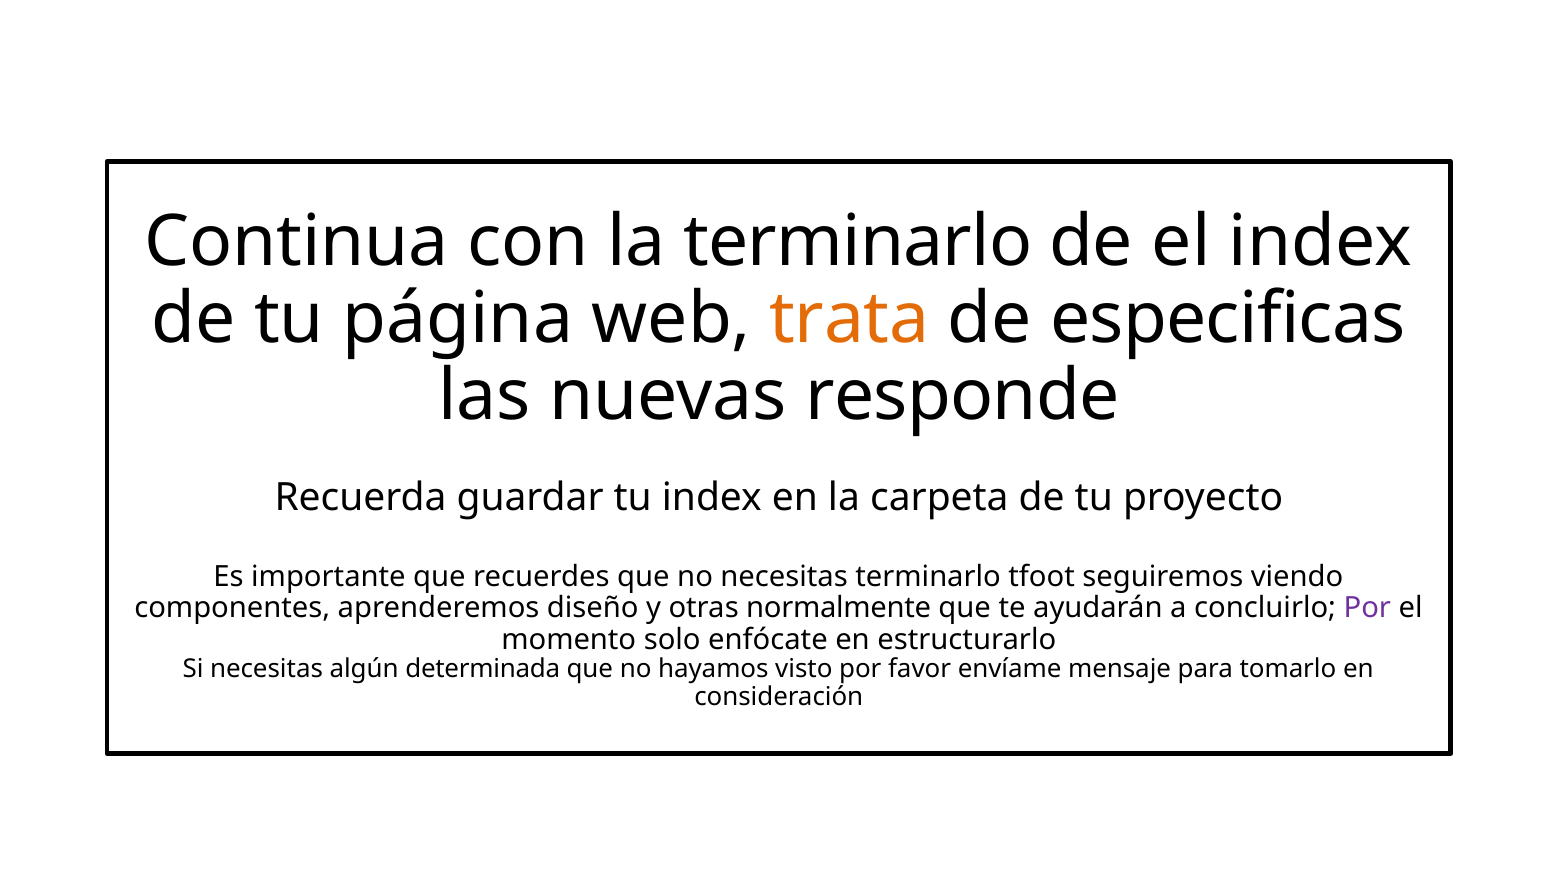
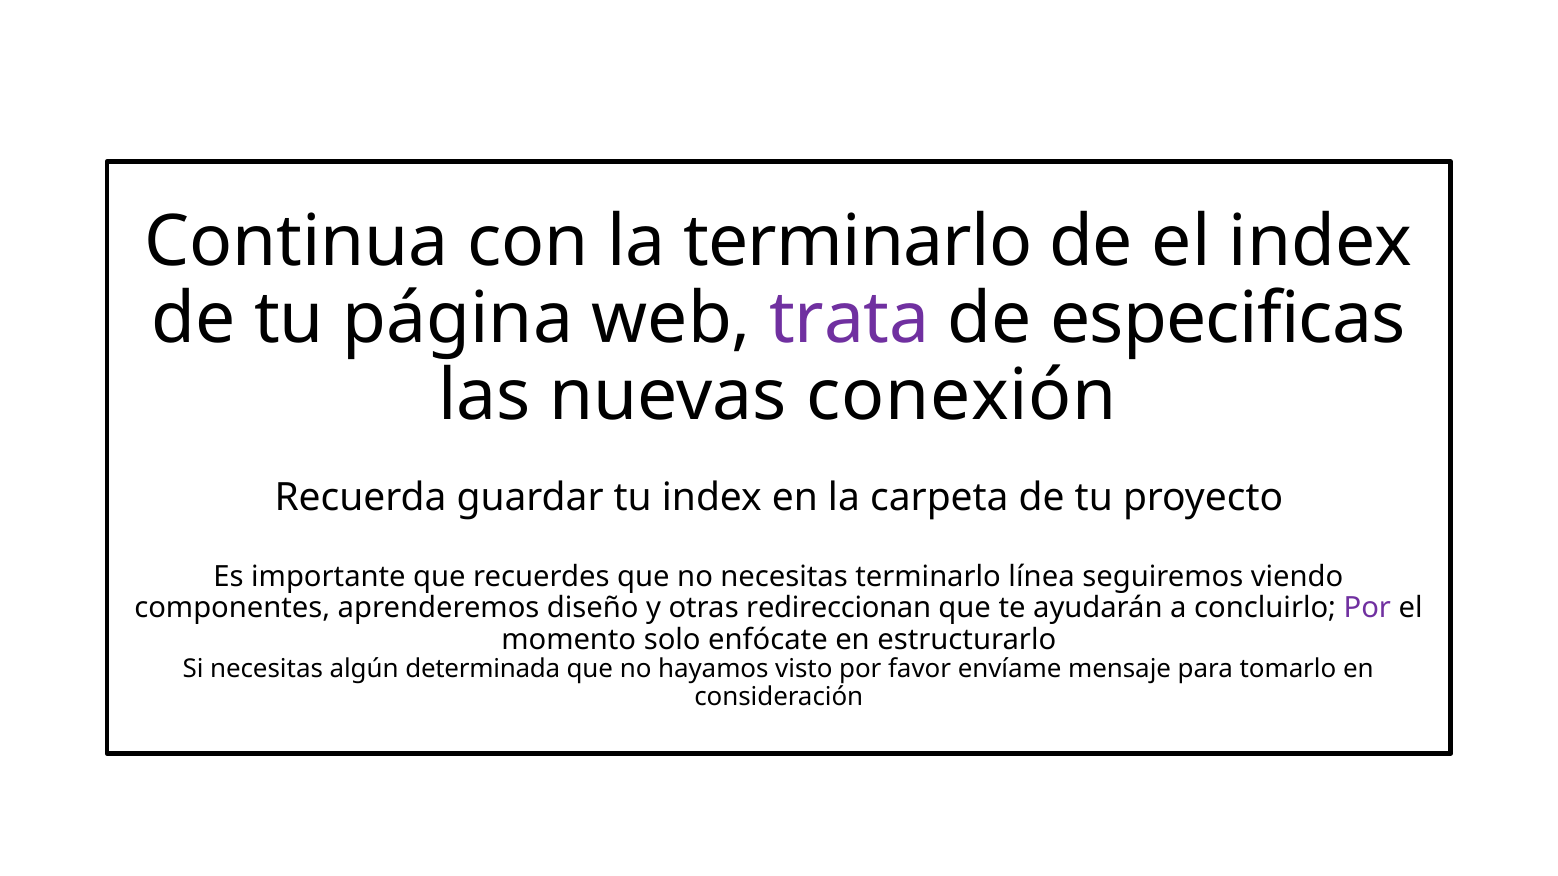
trata colour: orange -> purple (849, 319)
responde: responde -> conexión (962, 396)
tfoot: tfoot -> línea (1042, 577)
normalmente: normalmente -> redireccionan (839, 608)
